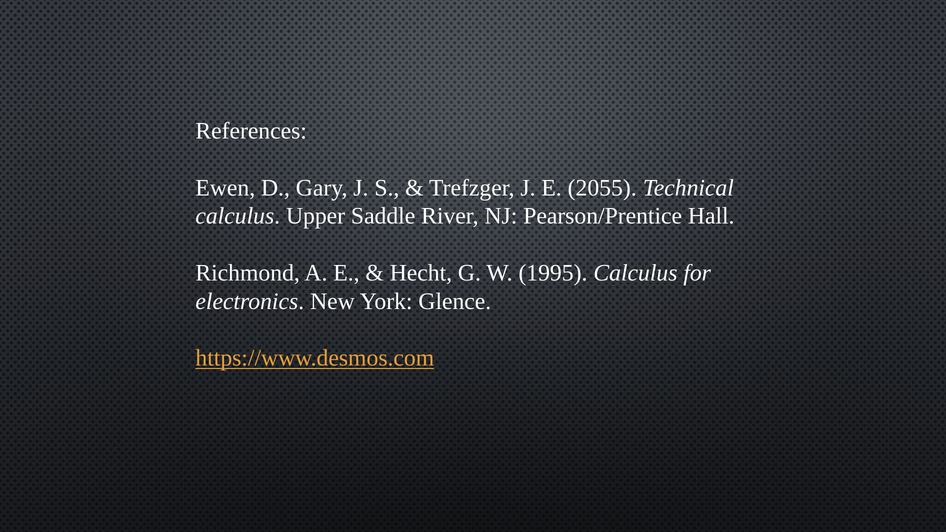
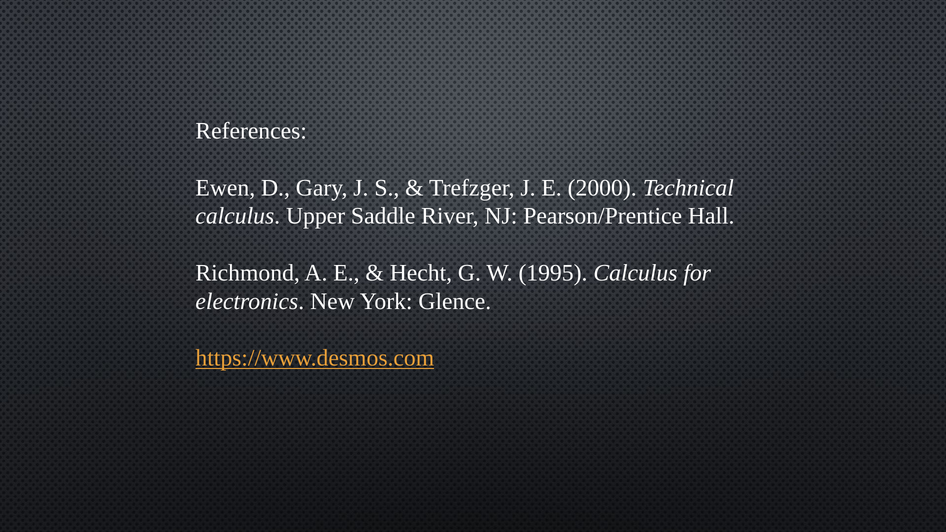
2055: 2055 -> 2000 (602, 188)
